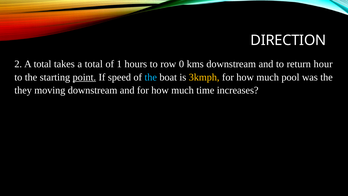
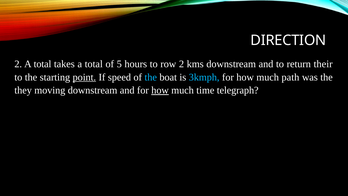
1: 1 -> 5 (119, 64)
row 0: 0 -> 2 (181, 64)
hour: hour -> their (323, 64)
3kmph colour: yellow -> light blue (204, 77)
pool: pool -> path (290, 77)
how underline: none -> present (160, 90)
increases: increases -> telegraph (238, 90)
